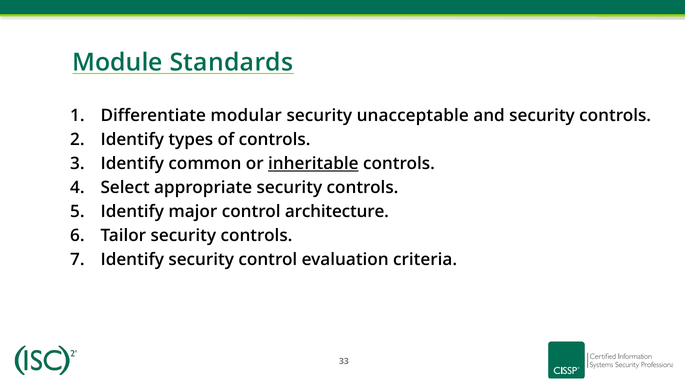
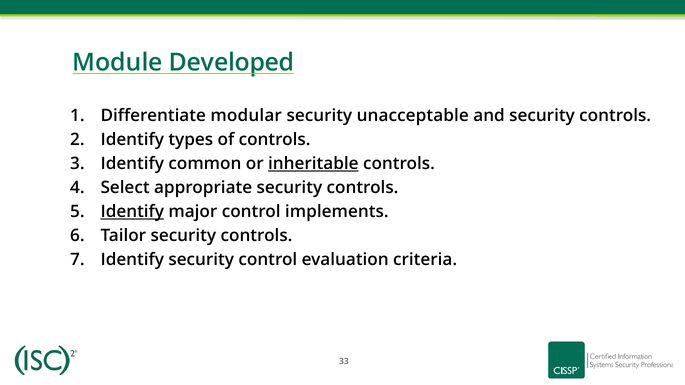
Standards: Standards -> Developed (232, 63)
Identify underline: none -> present (132, 212)
architecture: architecture -> implements (337, 212)
